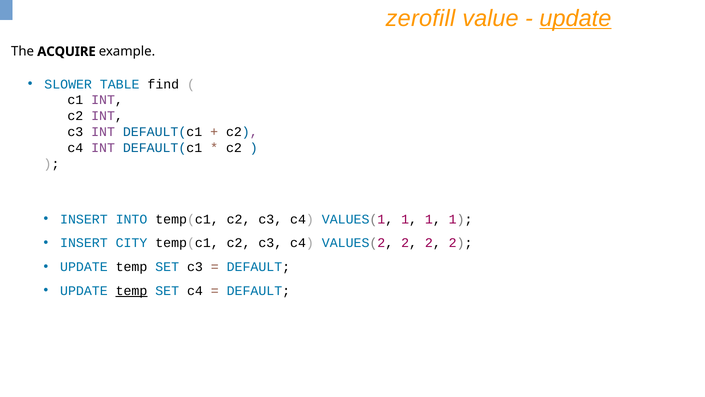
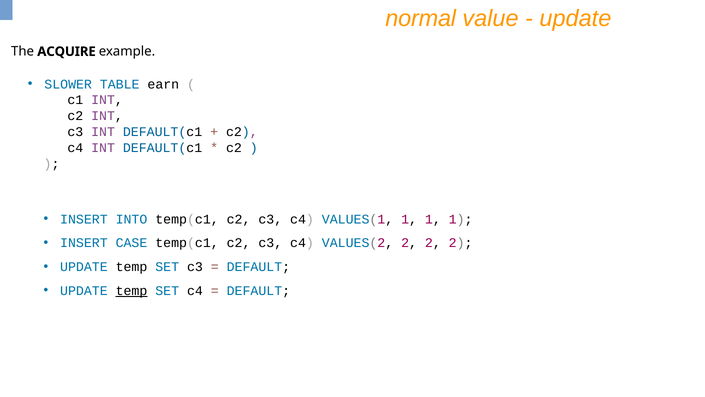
zerofill: zerofill -> normal (421, 18)
update underline: present -> none (575, 18)
find: find -> earn (163, 84)
CITY: CITY -> CASE (131, 243)
